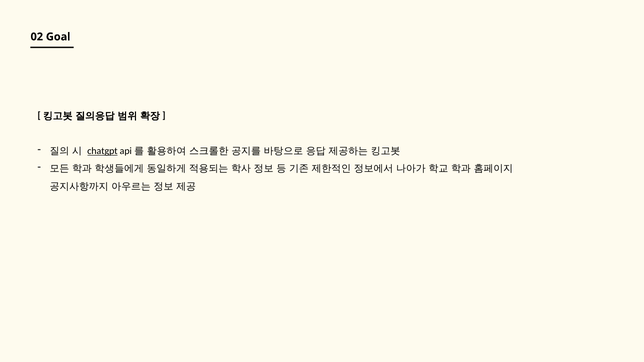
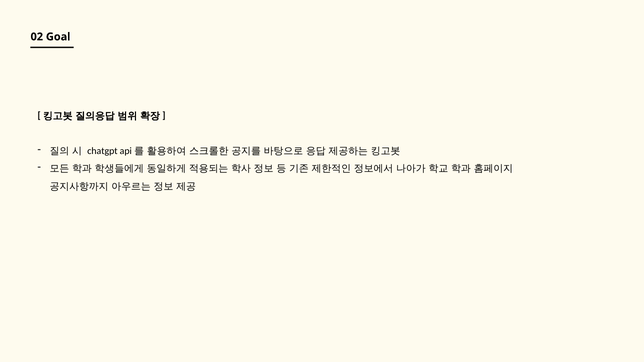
chatgpt underline: present -> none (102, 151)
